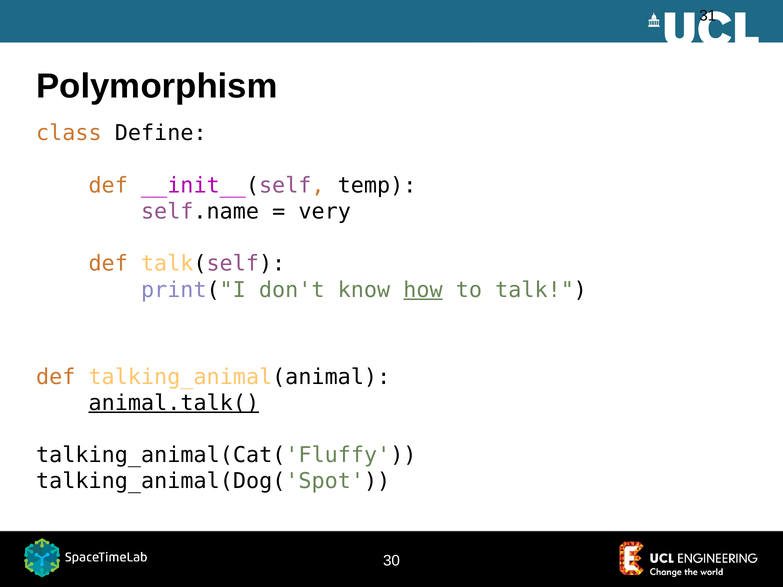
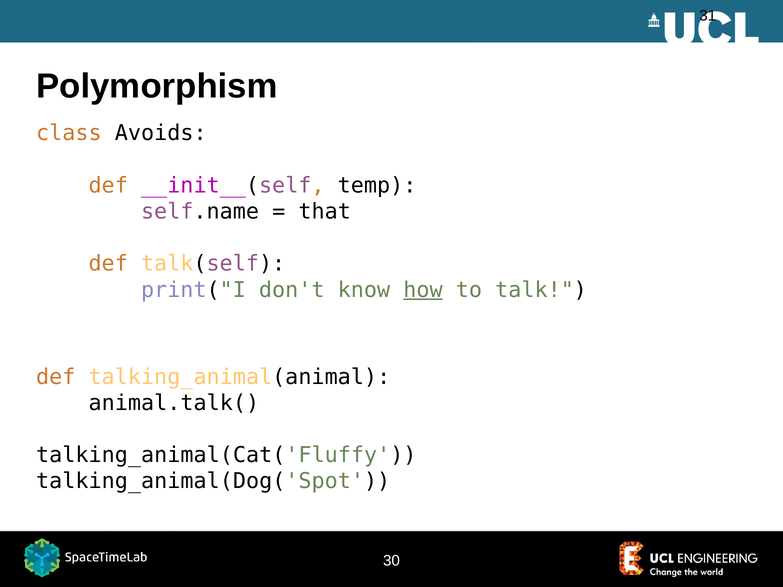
Define: Define -> Avoids (161, 133)
very: very -> that (325, 212)
animal.talk( underline: present -> none (174, 403)
